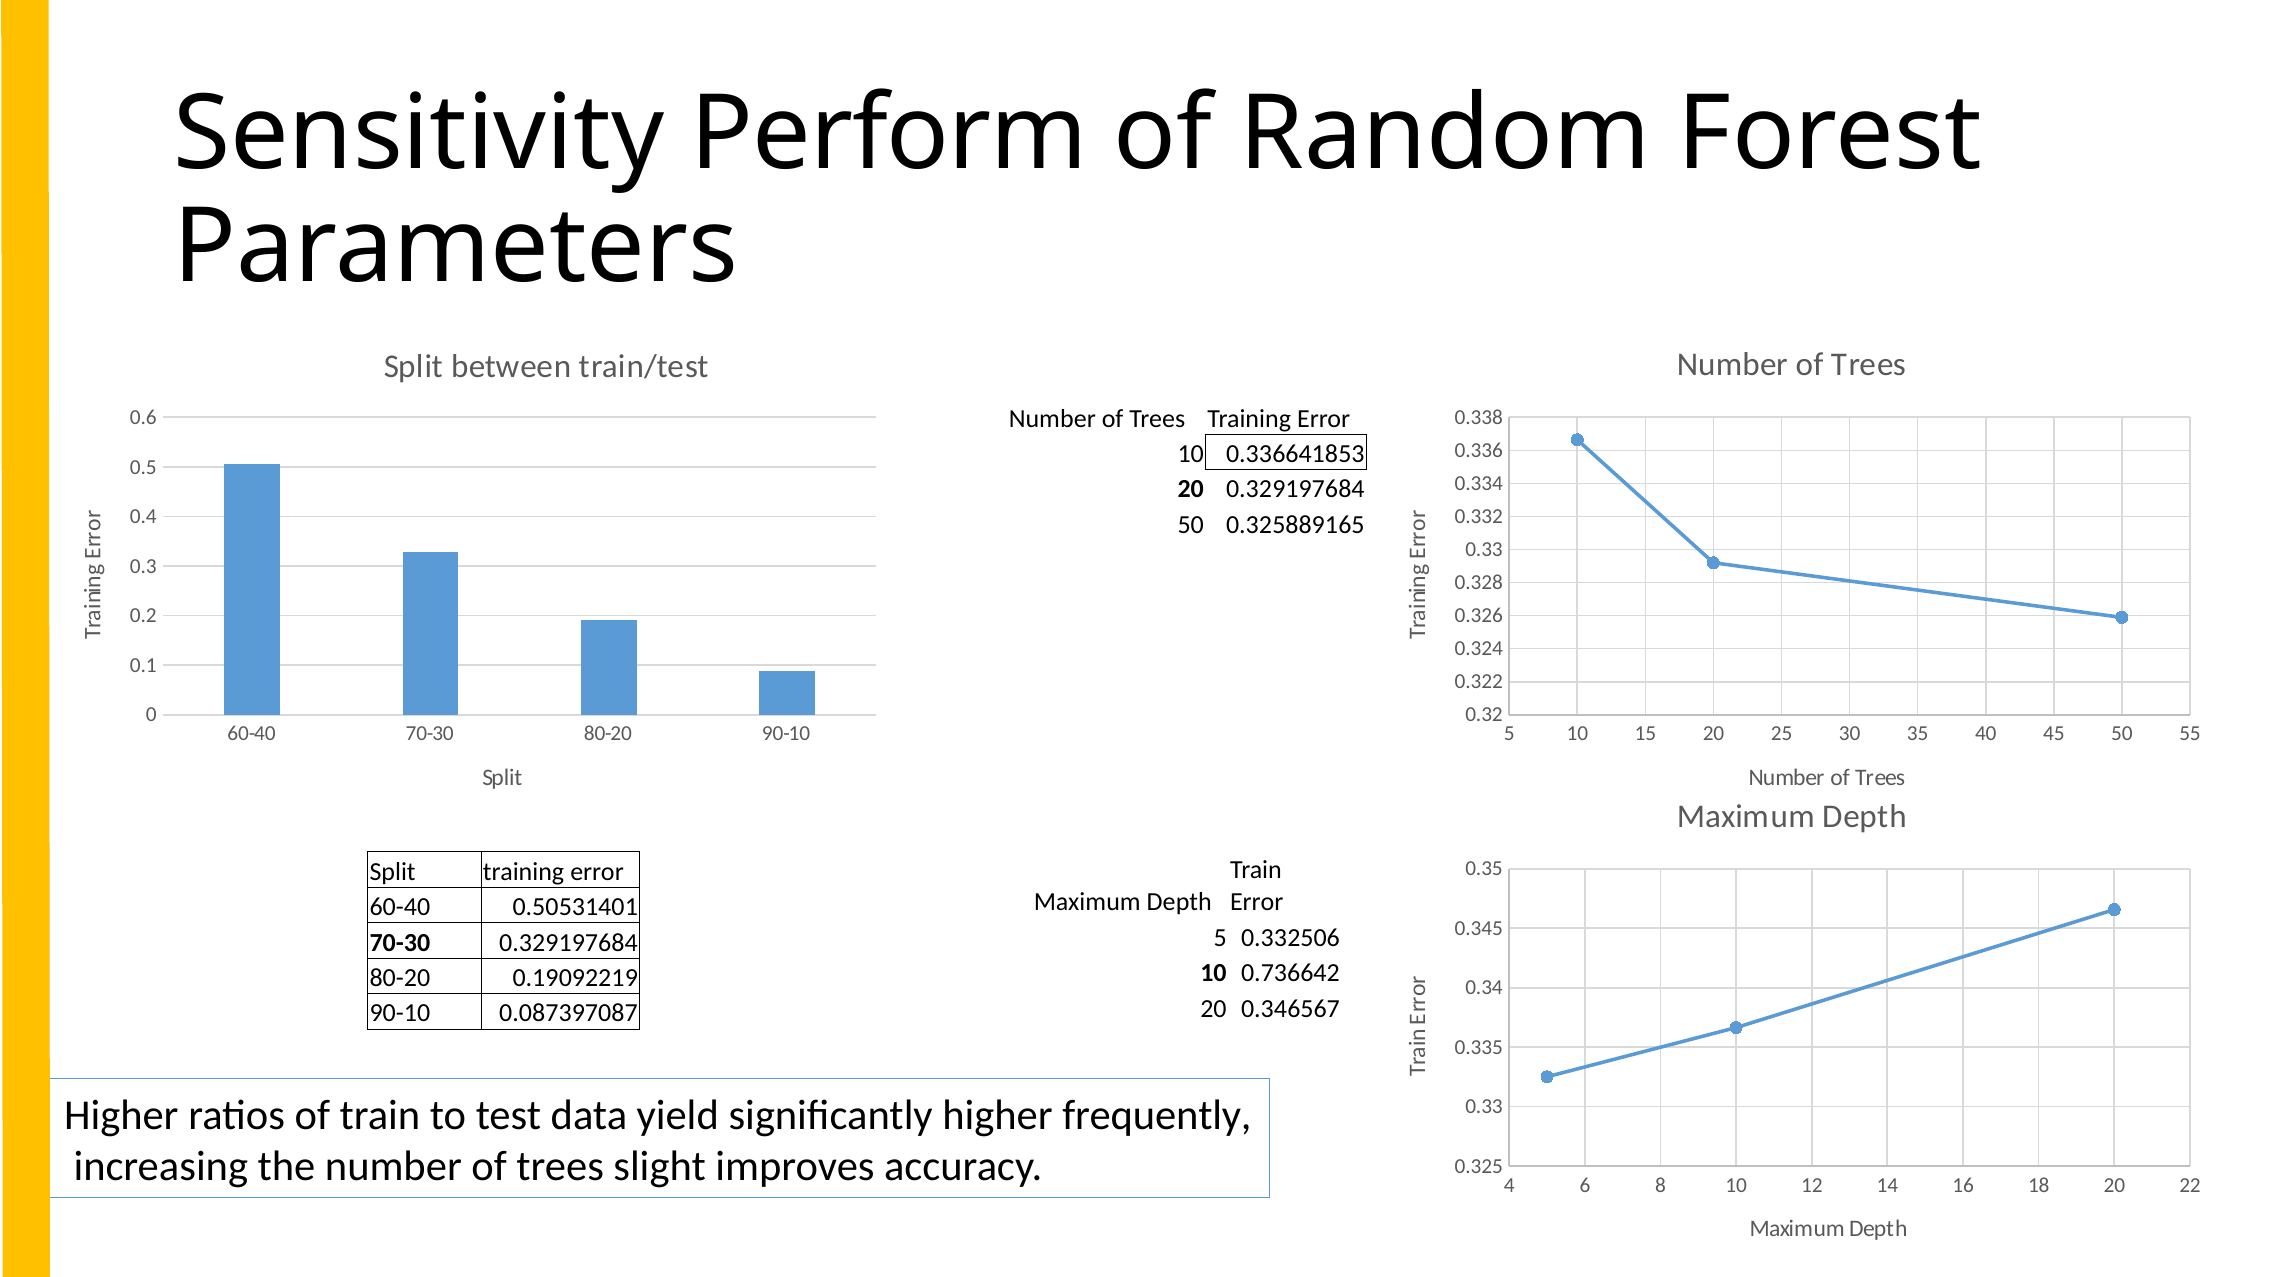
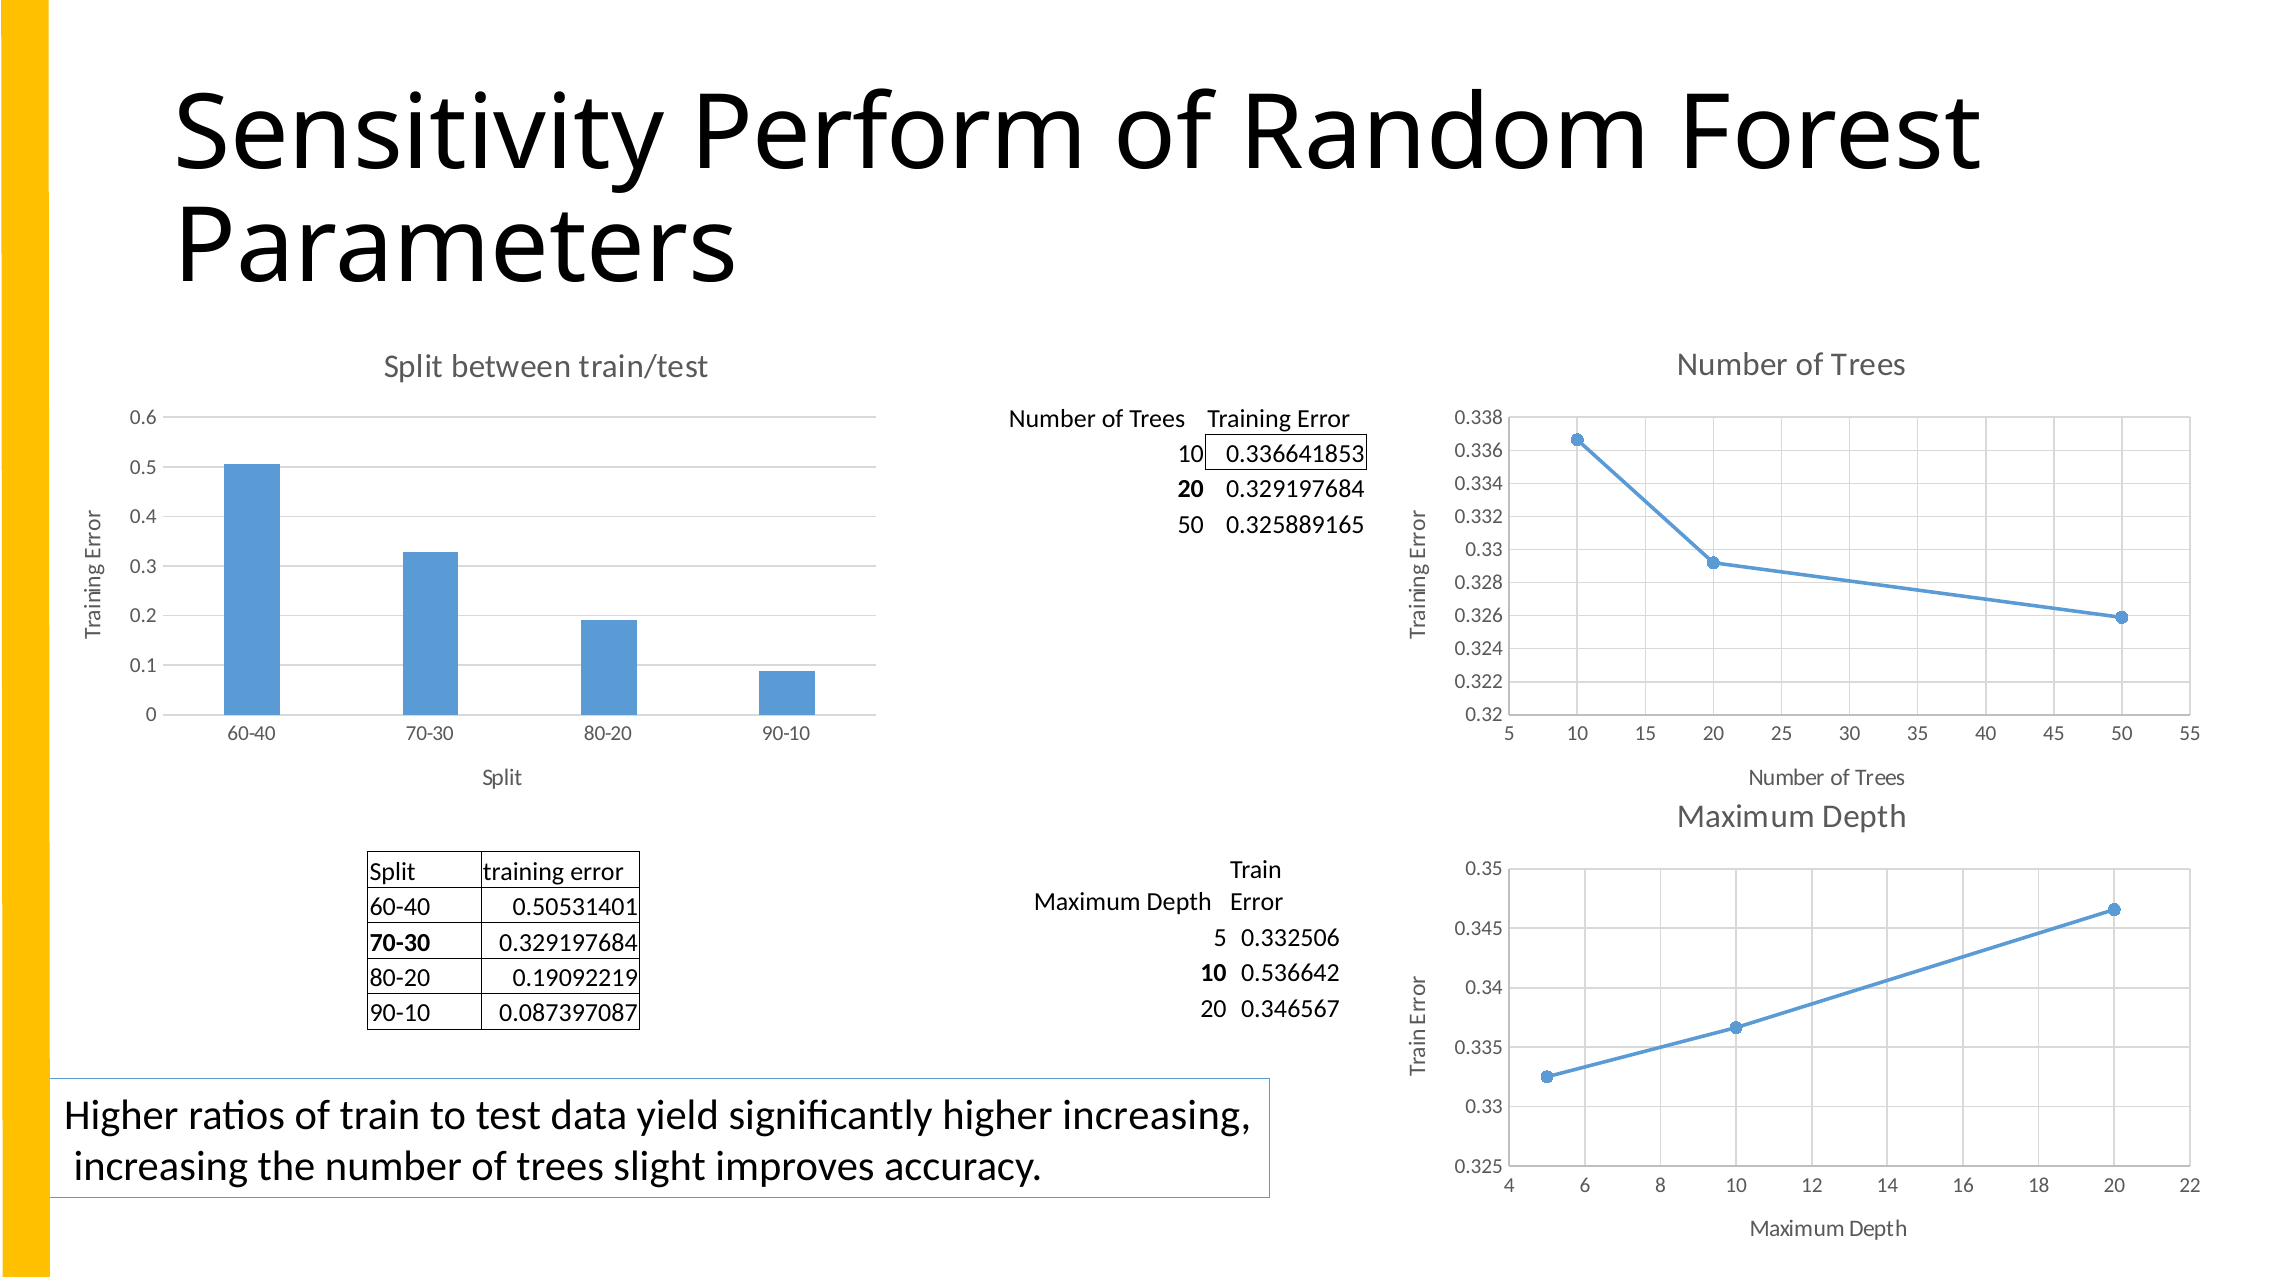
0.736642: 0.736642 -> 0.536642 (1290, 973)
higher frequently: frequently -> increasing (1157, 1115)
